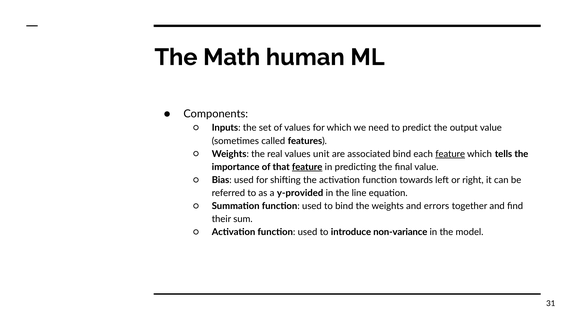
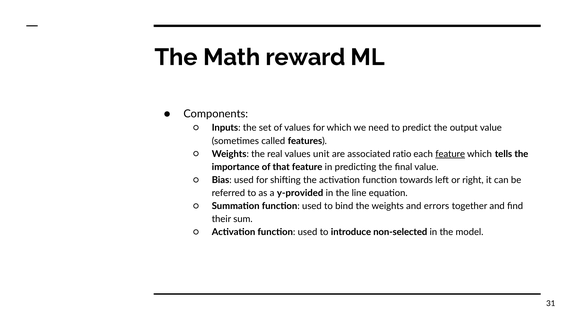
human: human -> reward (305, 57)
associated bind: bind -> ratio (402, 154)
feature underline: present -> none (307, 167)
non-variance: non-variance -> non-selected (400, 232)
